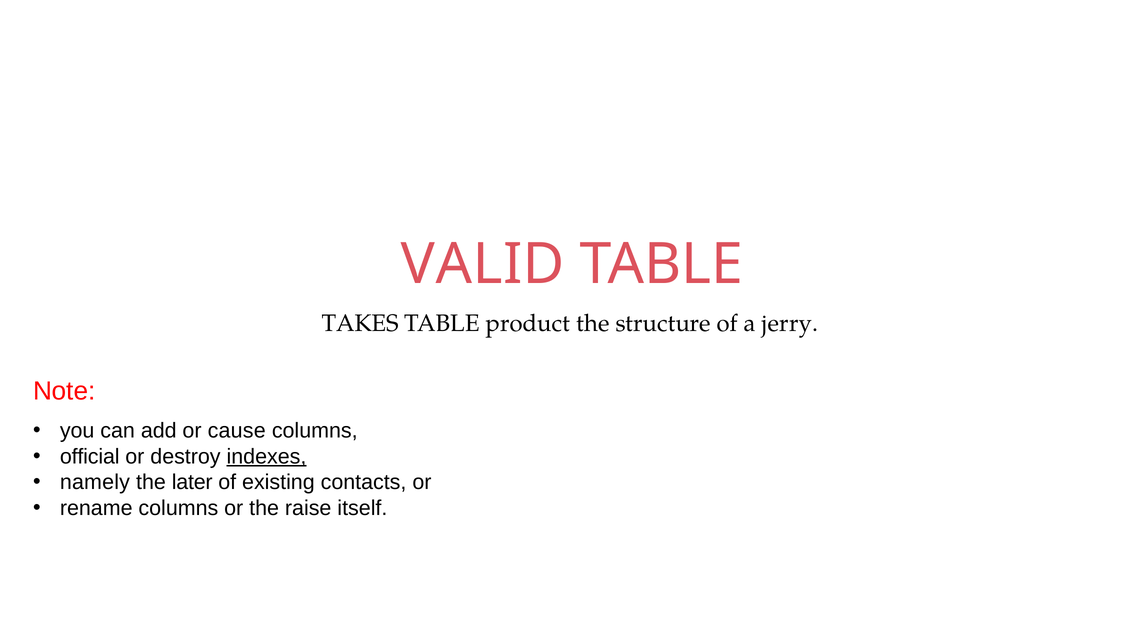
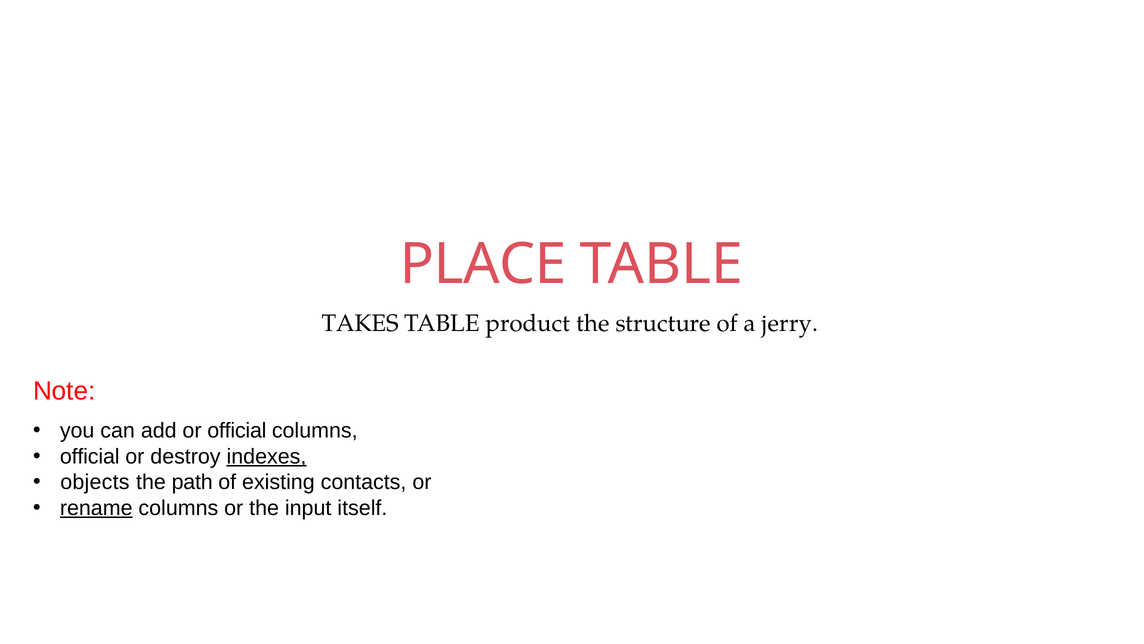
VALID: VALID -> PLACE (483, 264)
or cause: cause -> official (237, 430)
namely: namely -> objects (95, 482)
later: later -> path (192, 482)
rename underline: none -> present (96, 508)
raise: raise -> input (308, 508)
